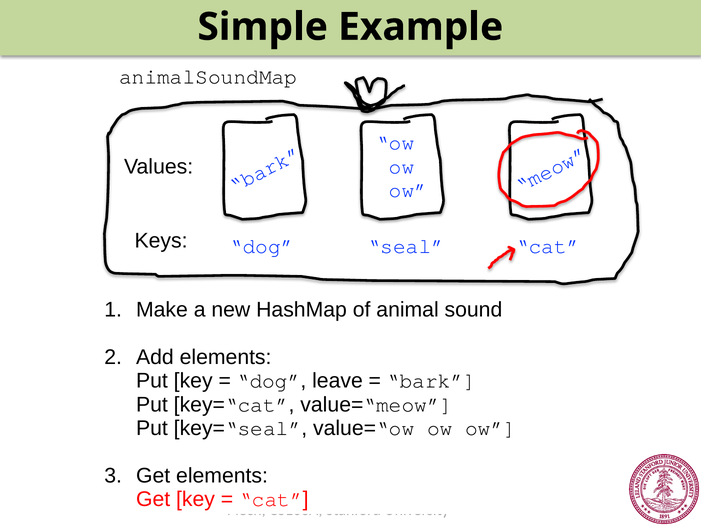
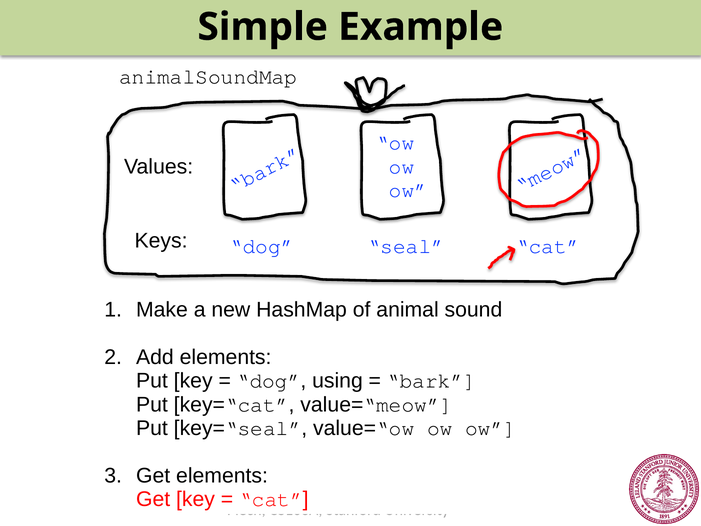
leave: leave -> using (337, 381)
